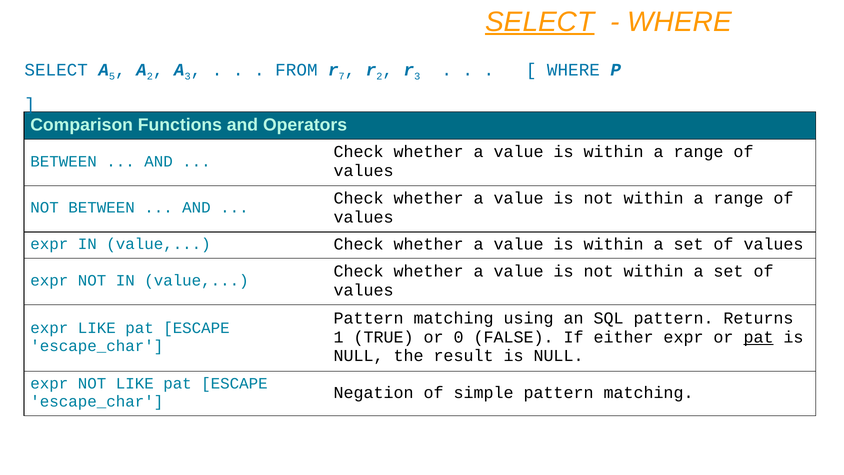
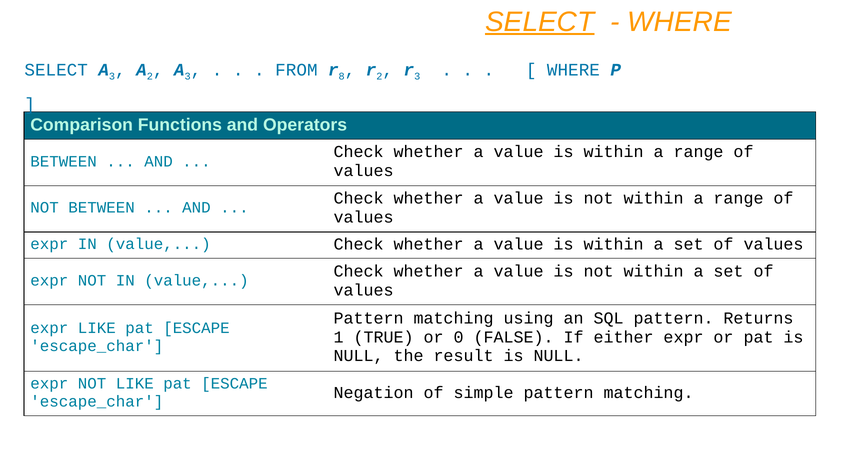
SELECT A 5: 5 -> 3 (112, 77)
7: 7 -> 8 (342, 77)
pat underline: present -> none (759, 337)
